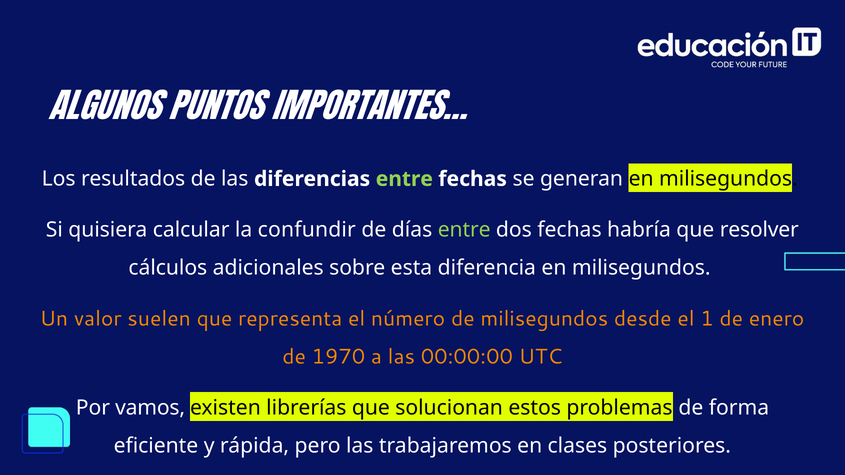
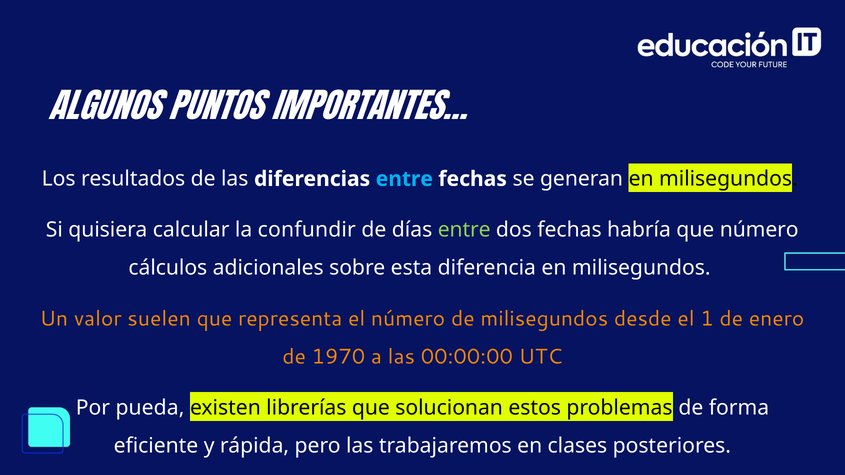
entre colour: light green -> light blue (404, 179)
que resolver: resolver -> número (759, 230)
vamos: vamos -> pueda (150, 408)
